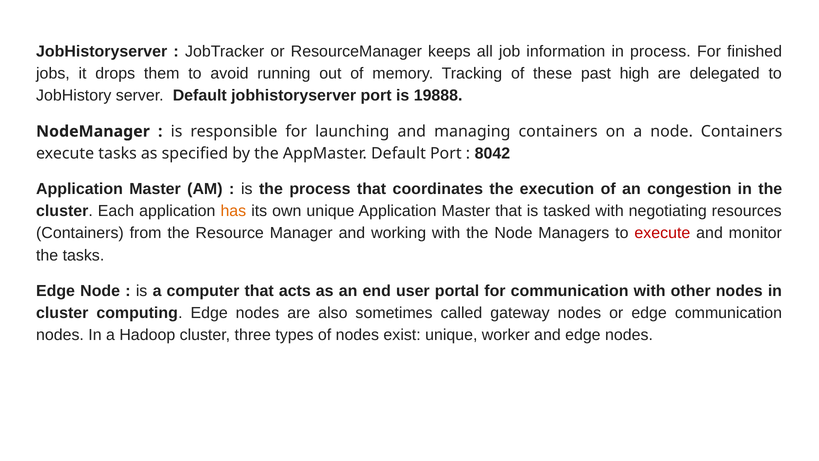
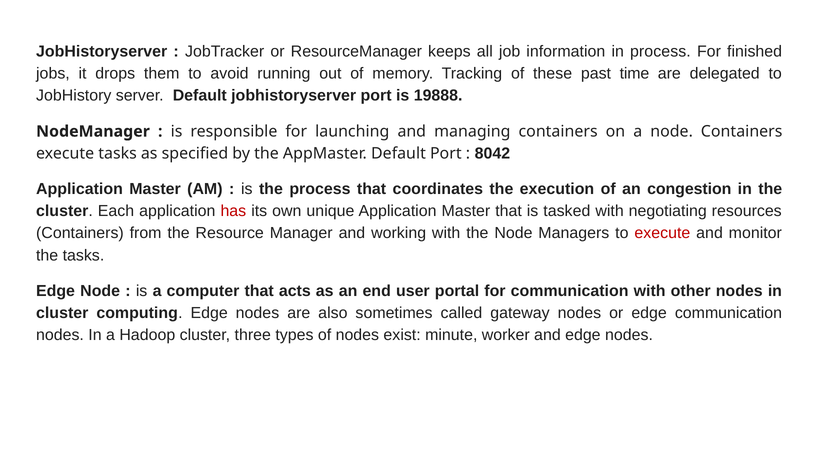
high: high -> time (634, 74)
has colour: orange -> red (233, 211)
exist unique: unique -> minute (451, 335)
